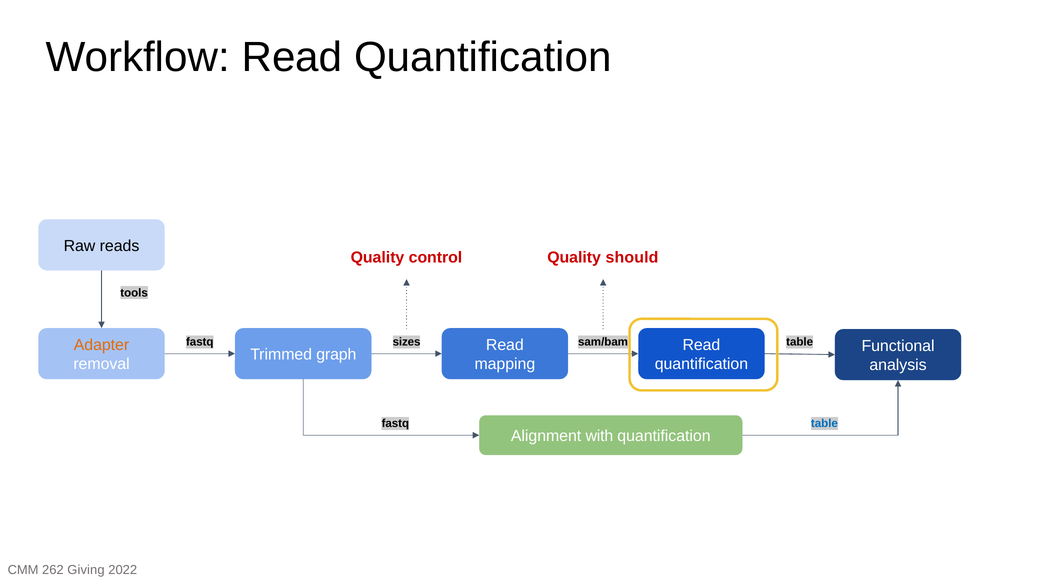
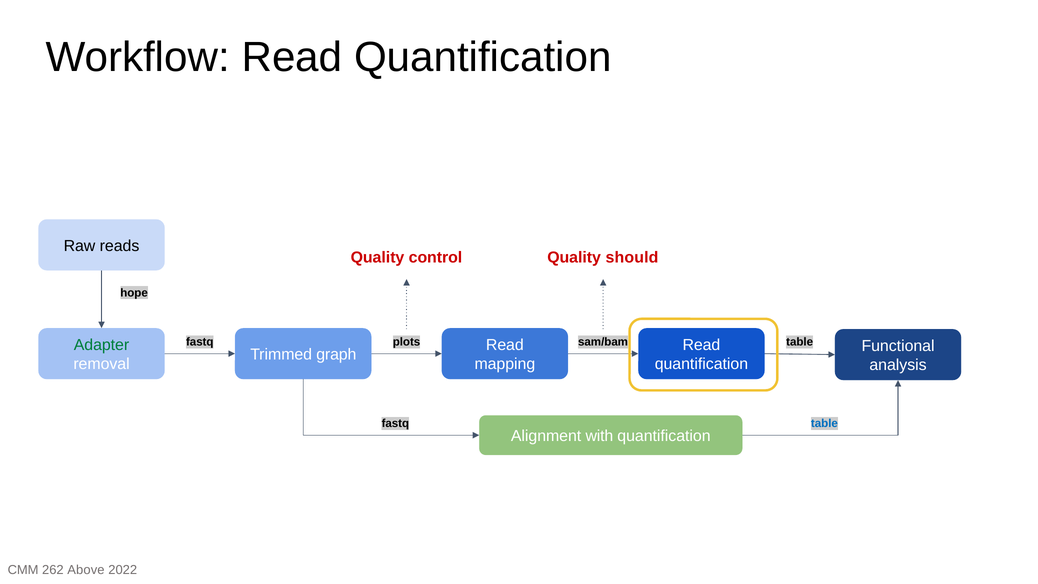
tools: tools -> hope (134, 293)
sizes: sizes -> plots (407, 342)
Adapter colour: orange -> green (101, 345)
Giving: Giving -> Above (86, 570)
